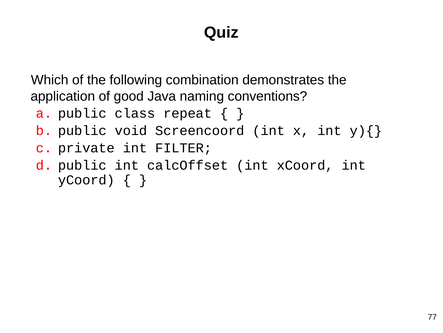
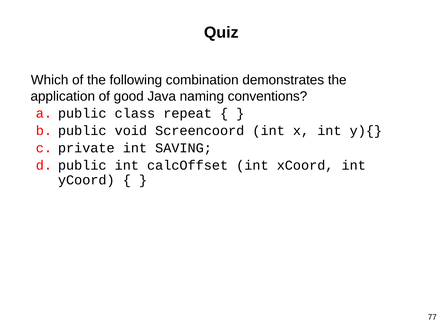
FILTER: FILTER -> SAVING (184, 148)
